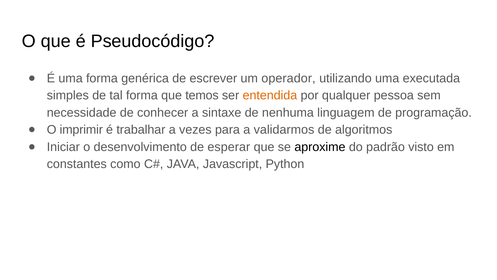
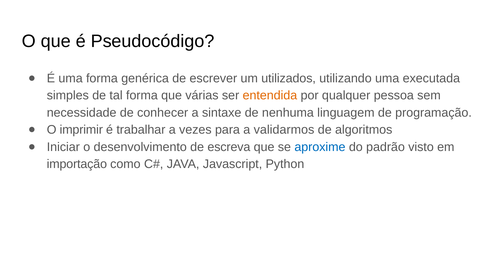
operador: operador -> utilizados (289, 78)
temos: temos -> várias (202, 95)
esperar: esperar -> escreva (229, 147)
aproxime colour: black -> blue (320, 147)
constantes: constantes -> importação (77, 164)
